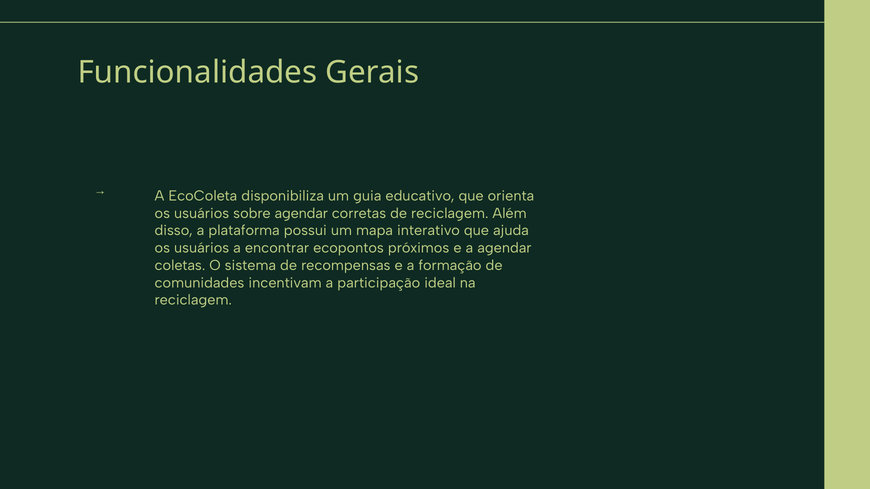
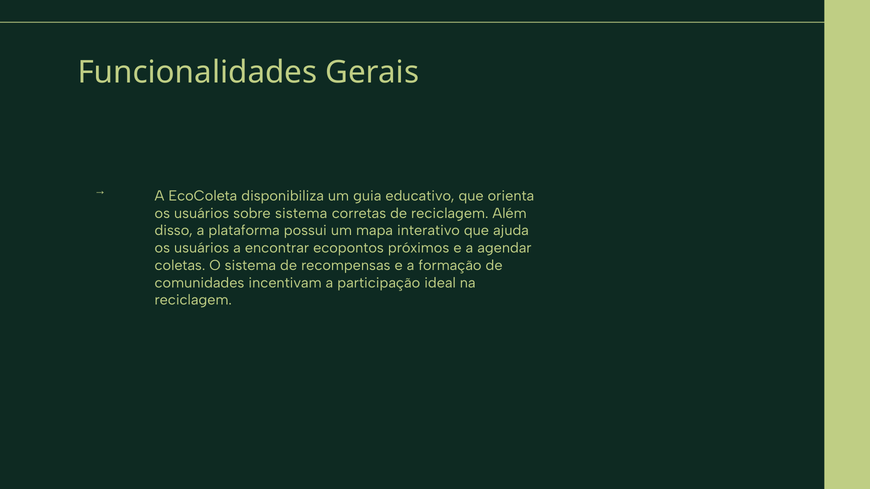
sobre agendar: agendar -> sistema (301, 213)
